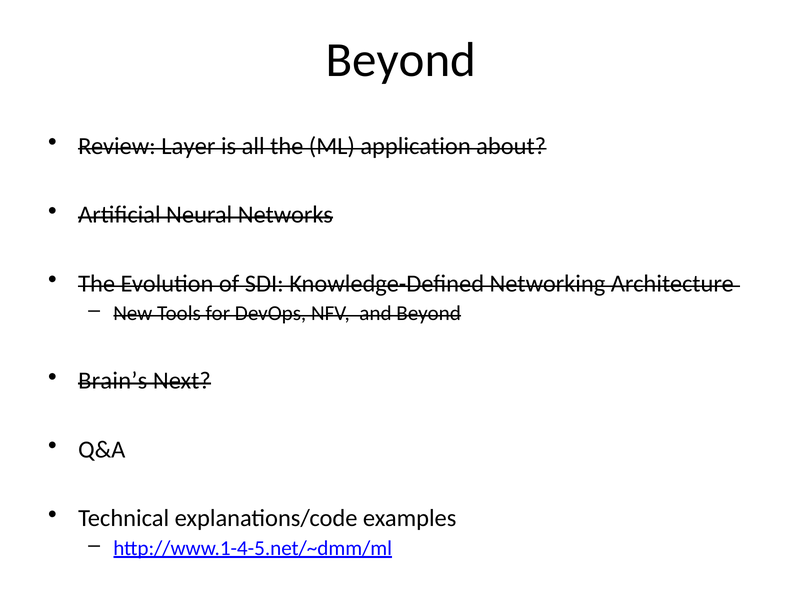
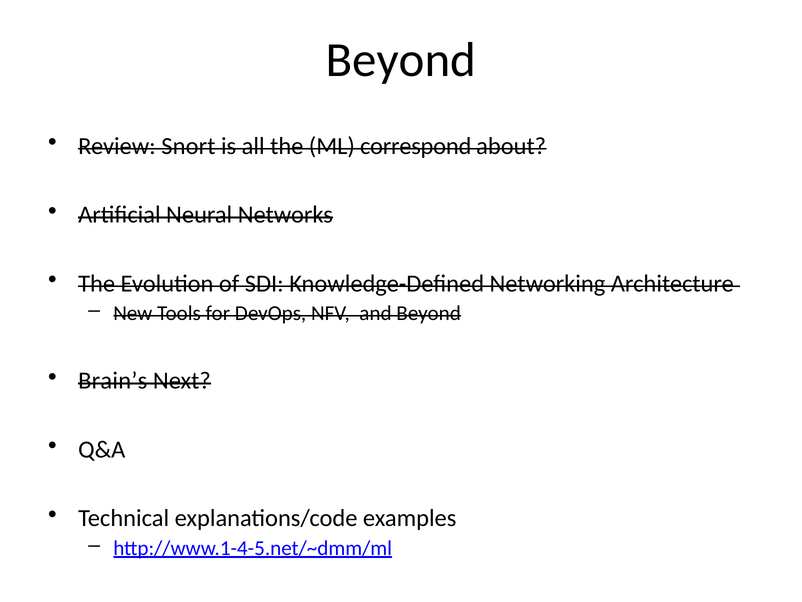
Layer: Layer -> Snort (188, 146)
application: application -> correspond (416, 146)
